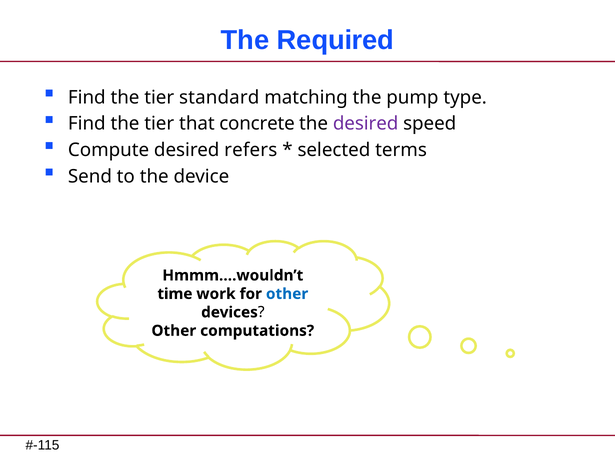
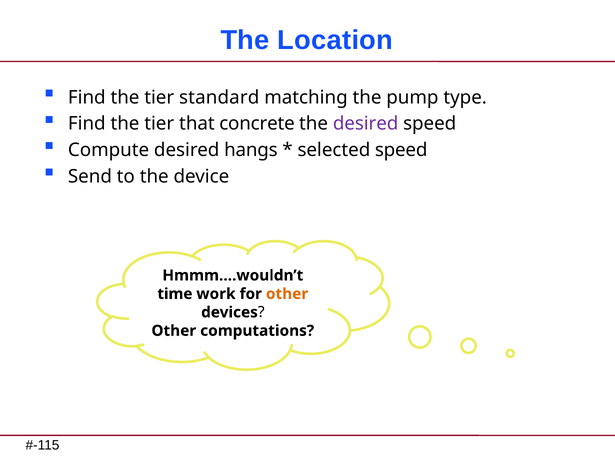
Required: Required -> Location (335, 40)
refers: refers -> hangs (251, 150)
selected terms: terms -> speed (401, 150)
other colour: blue -> orange (287, 294)
